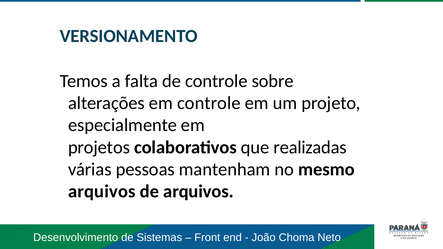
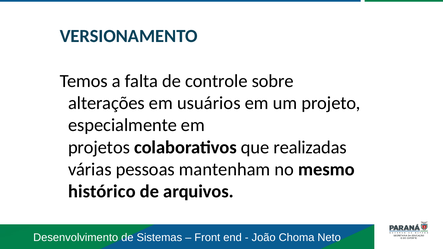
em controle: controle -> usuários (209, 103)
arquivos: arquivos -> histórico (102, 192)
